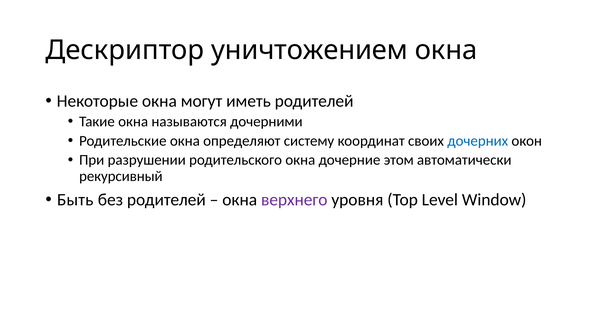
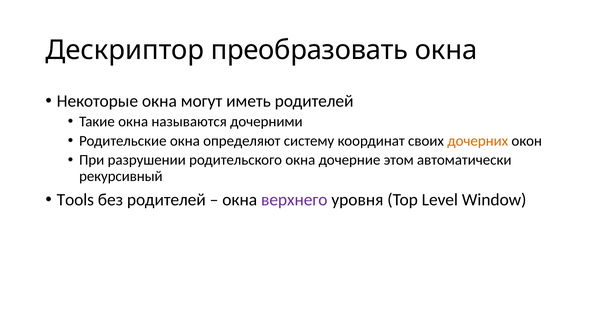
уничтожением: уничтожением -> преобразовать (309, 50)
дочерних colour: blue -> orange (478, 141)
Быть: Быть -> Tools (75, 200)
